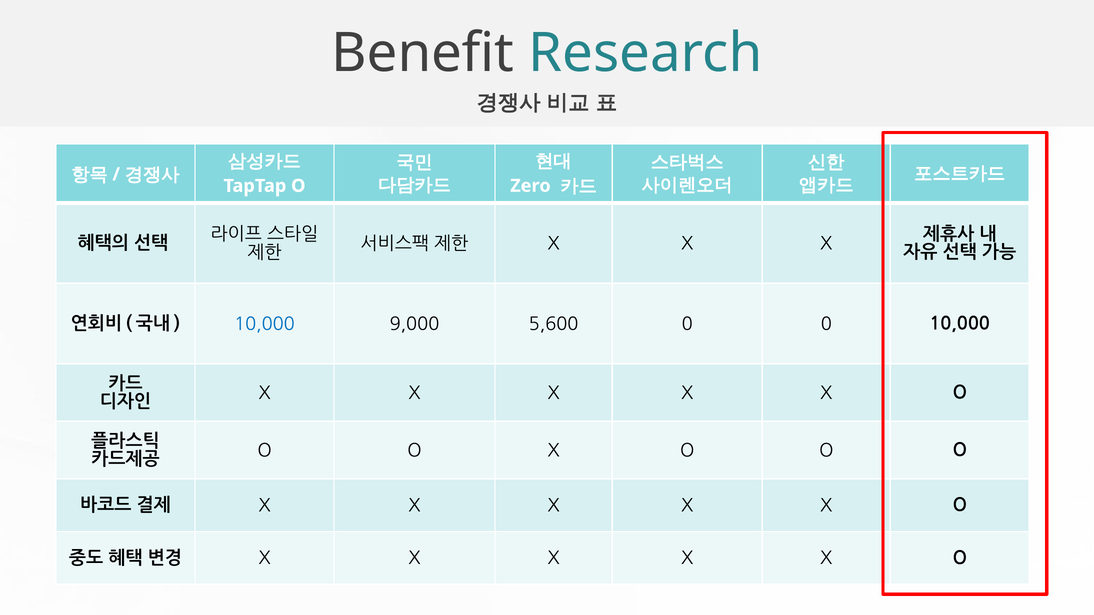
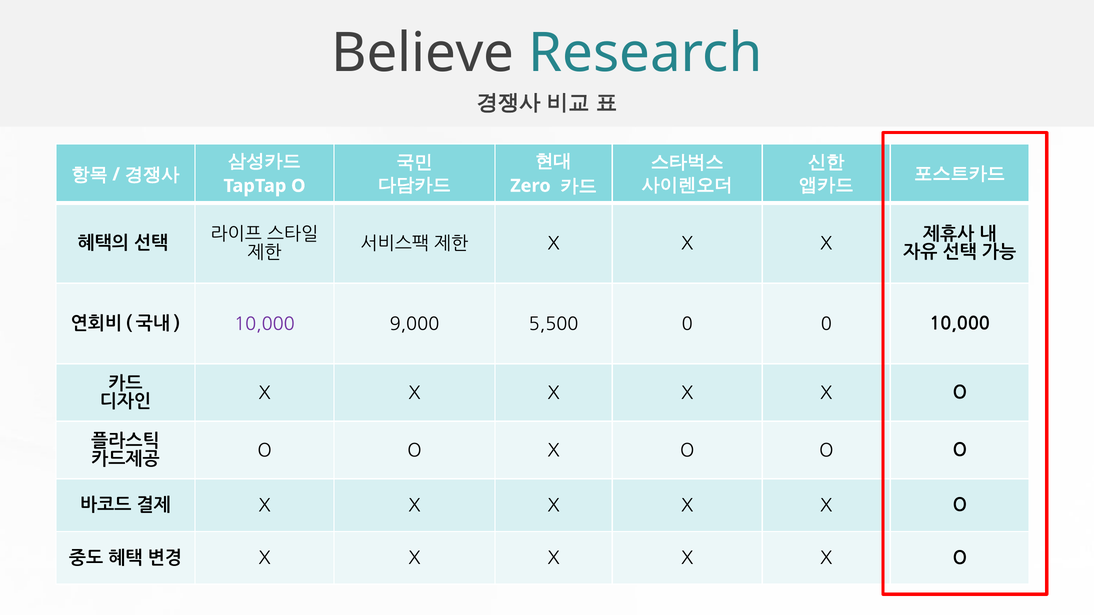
Benefit: Benefit -> Believe (423, 53)
10,000 colour: blue -> purple (264, 324)
5,600: 5,600 -> 5,500 (554, 324)
